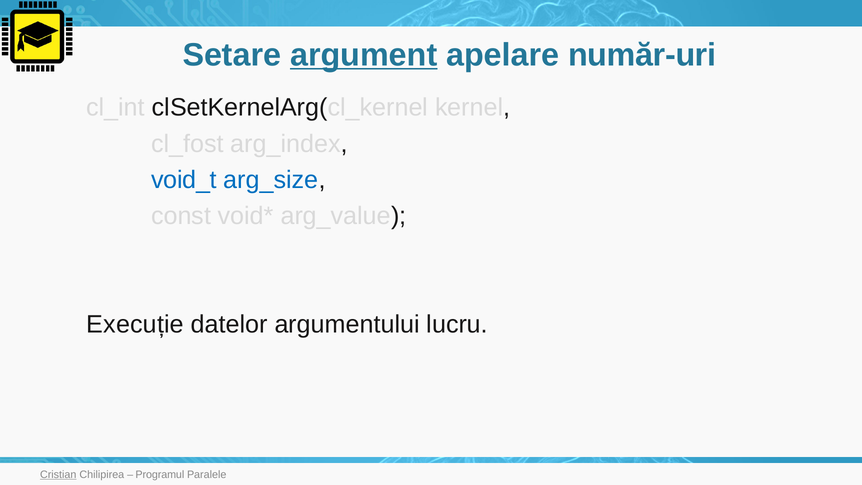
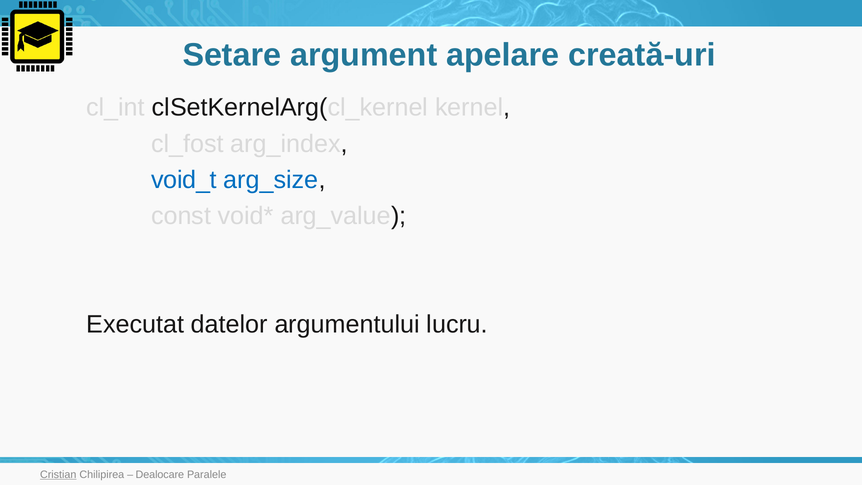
argument underline: present -> none (364, 55)
număr-uri: număr-uri -> creată-uri (642, 55)
Execuție: Execuție -> Executat (135, 324)
Programul: Programul -> Dealocare (160, 474)
